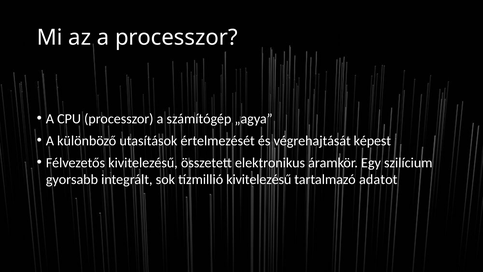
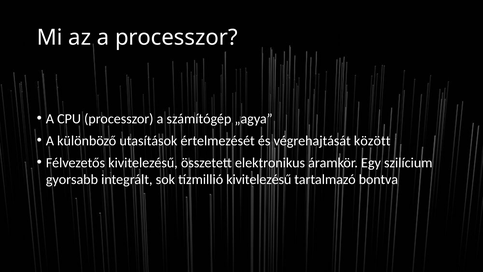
képest: képest -> között (372, 141)
adatot: adatot -> bontva (378, 179)
